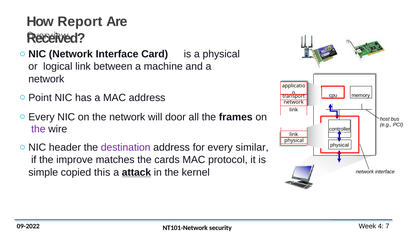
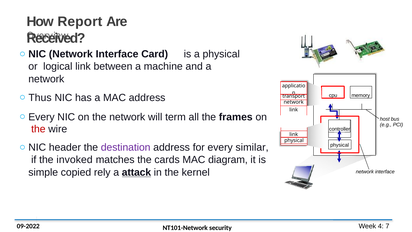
Point: Point -> Thus (40, 98)
door: door -> term (175, 117)
the colour: purple -> red (38, 129)
improve: improve -> invoked (75, 160)
protocol: protocol -> diagram (228, 160)
this: this -> rely (102, 172)
